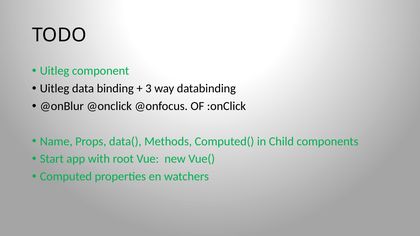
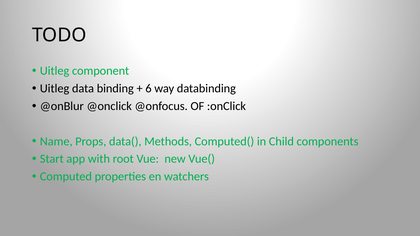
3: 3 -> 6 (148, 89)
